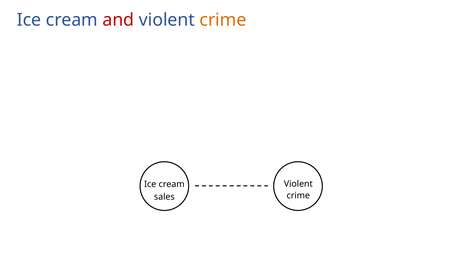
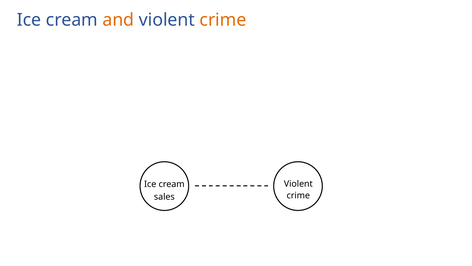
and colour: red -> orange (118, 20)
